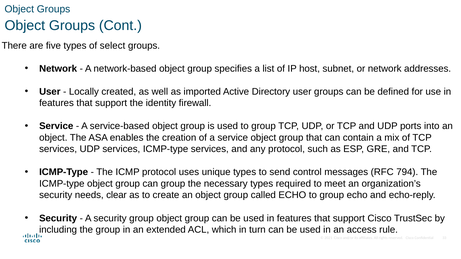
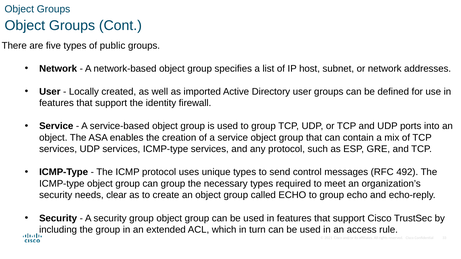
select: select -> public (113, 46)
794: 794 -> 492 (407, 172)
